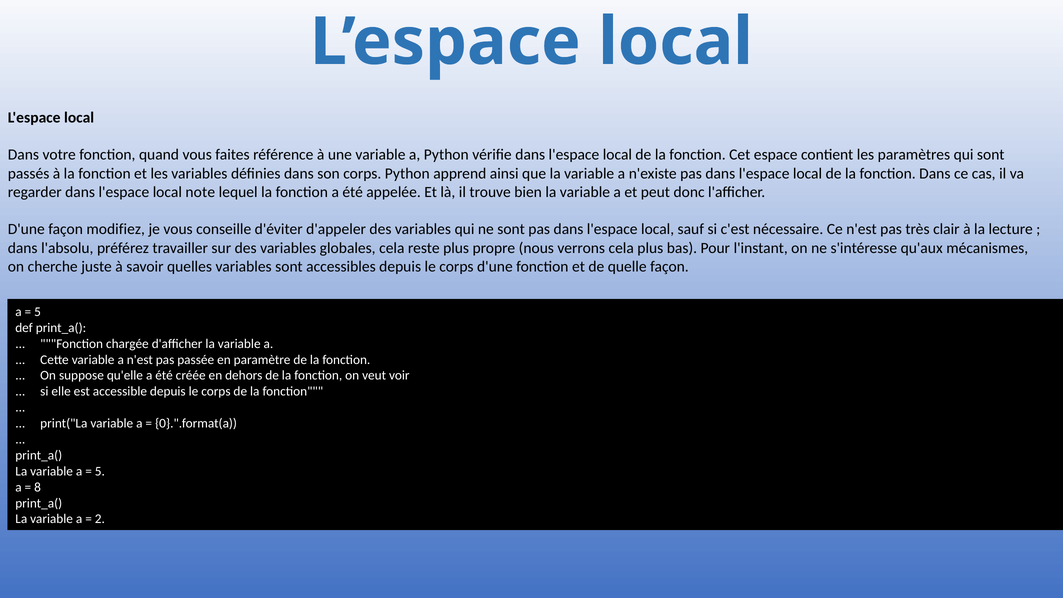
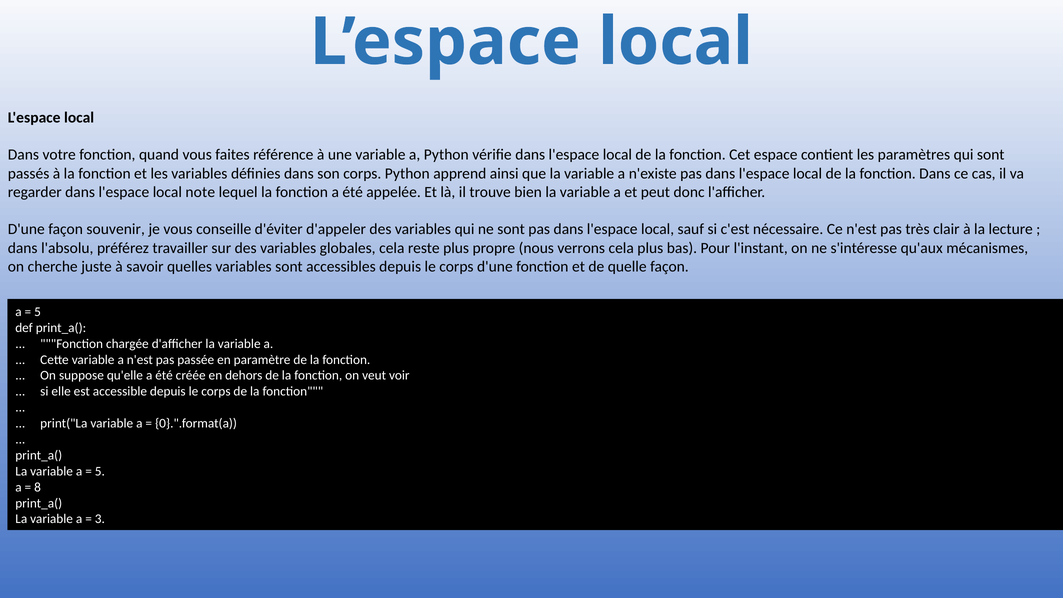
modifiez: modifiez -> souvenir (116, 229)
2: 2 -> 3 (100, 519)
